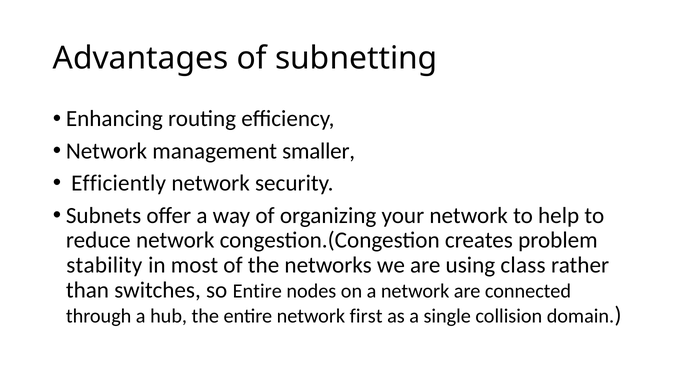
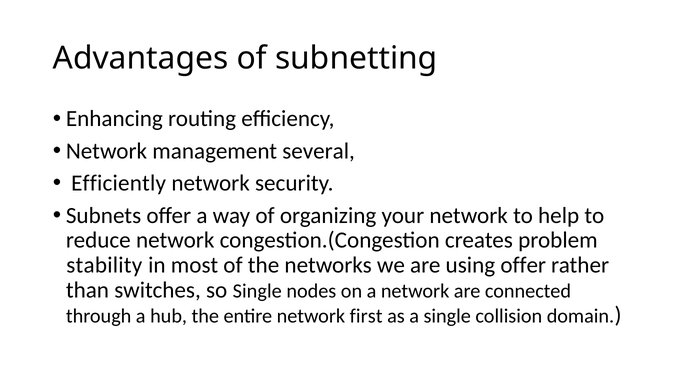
smaller: smaller -> several (319, 151)
using class: class -> offer (523, 266)
so Entire: Entire -> Single (257, 292)
